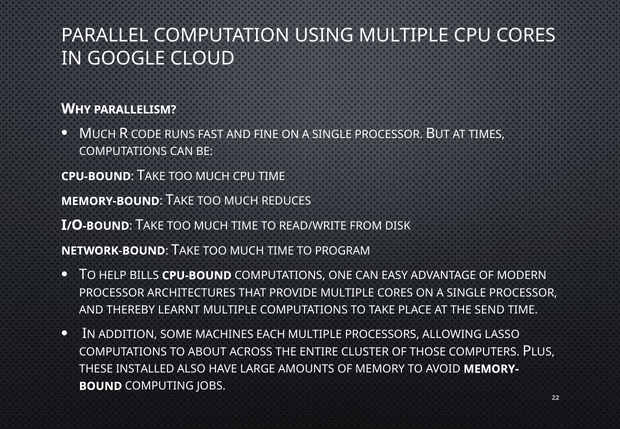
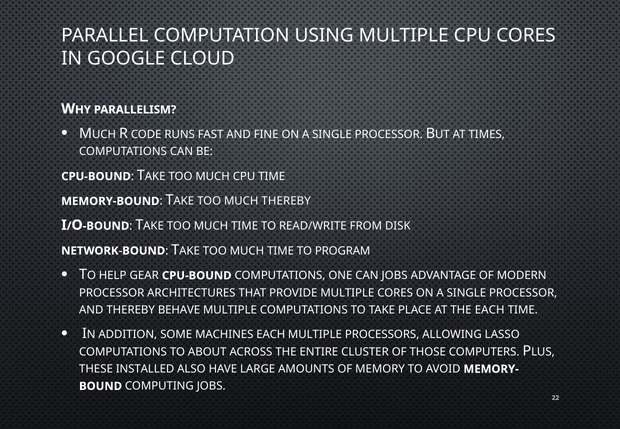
MUCH REDUCES: REDUCES -> THEREBY (286, 201)
BILLS: BILLS -> GEAR (144, 276)
CAN EASY: EASY -> JOBS (395, 276)
LEARNT: LEARNT -> BEHAVE (179, 310)
THE SEND: SEND -> EACH (490, 310)
